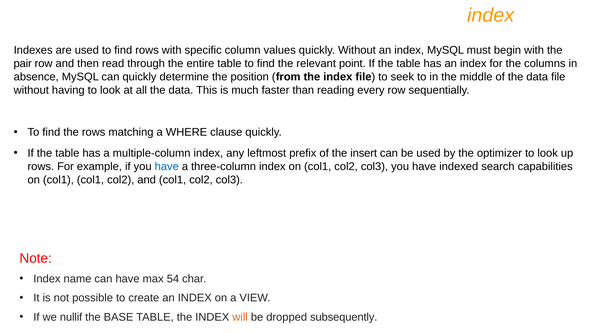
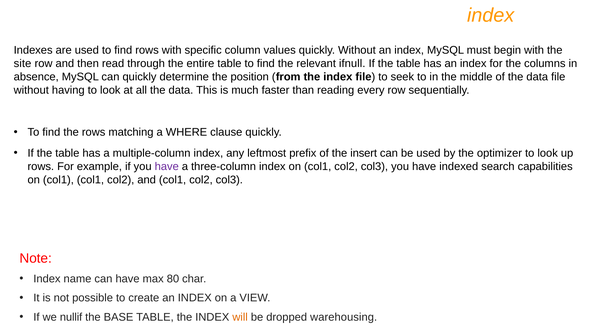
pair: pair -> site (23, 64)
point: point -> ifnull (352, 64)
have colour: blue -> purple (167, 167)
54: 54 -> 80 (173, 279)
subsequently: subsequently -> warehousing (344, 318)
